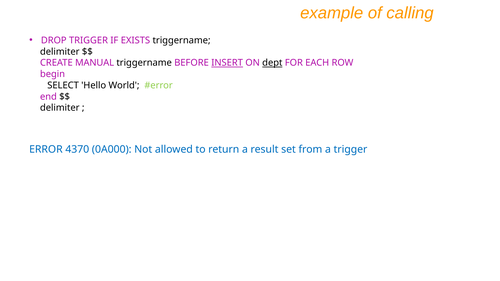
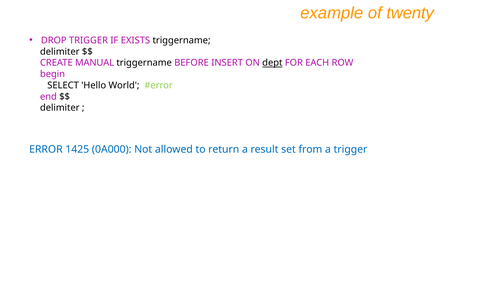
calling: calling -> twenty (410, 13)
INSERT underline: present -> none (227, 63)
4370: 4370 -> 1425 (77, 149)
